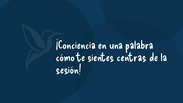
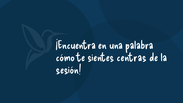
¡Conciencia: ¡Conciencia -> ¡Encuentra (76, 45)
